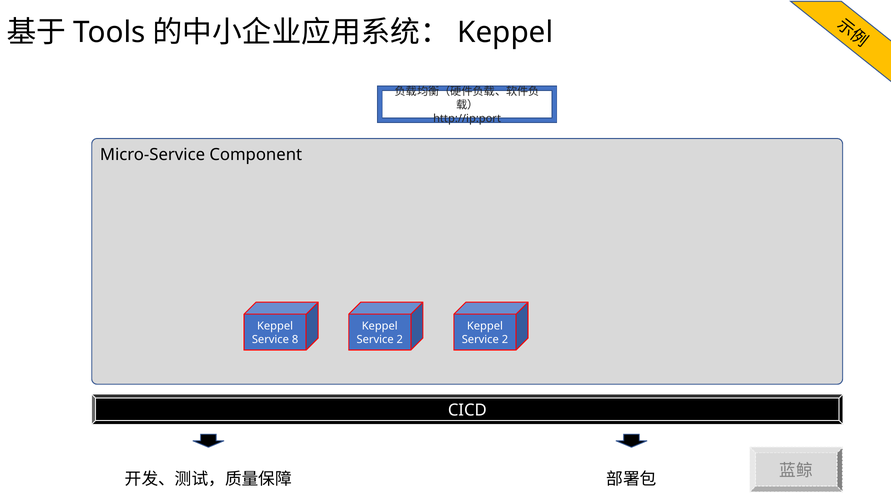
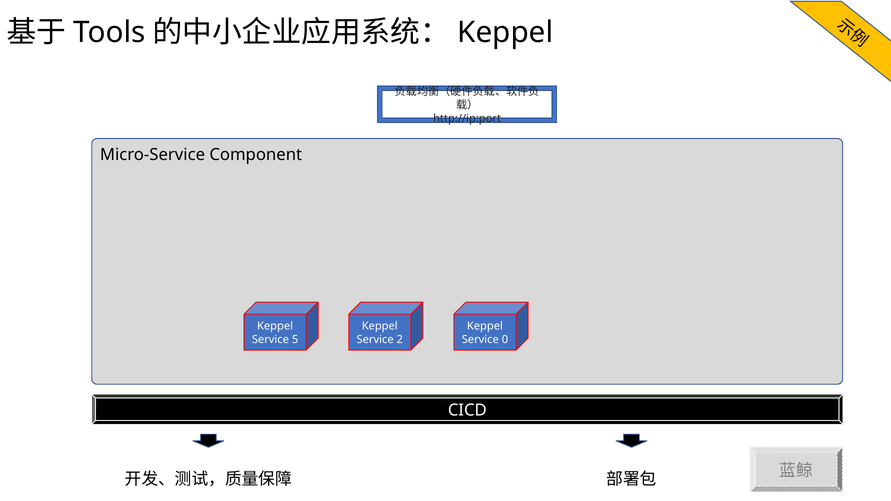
8: 8 -> 5 (295, 340)
2: 2 -> 0 (505, 340)
